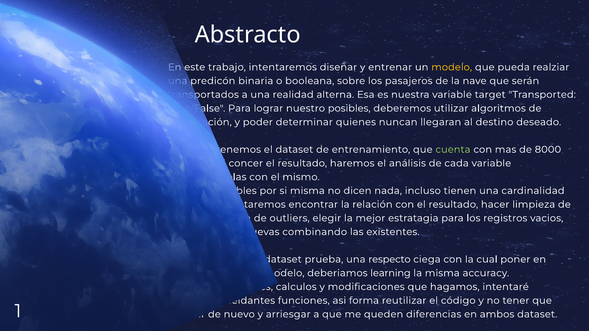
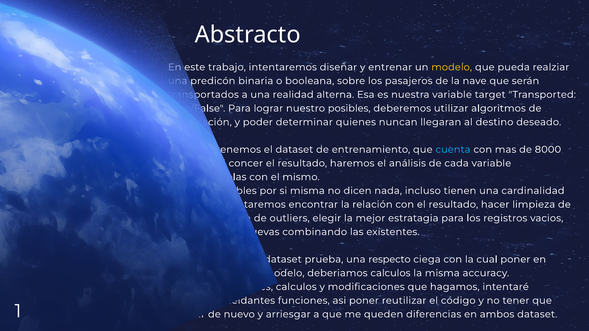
cuenta colour: light green -> light blue (453, 150)
deberiamos learning: learning -> calculos (390, 273)
asi forma: forma -> poner (364, 301)
